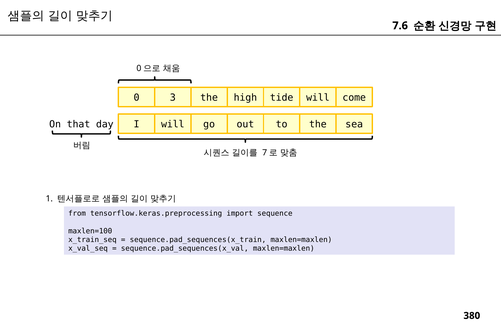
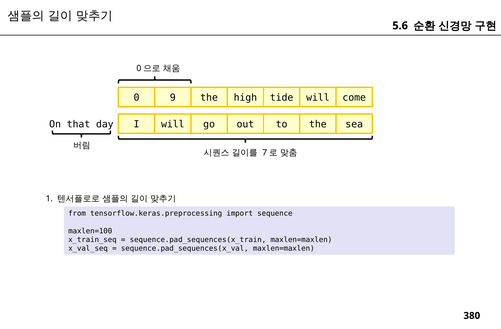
7.6: 7.6 -> 5.6 (400, 26)
3: 3 -> 9 (173, 98)
